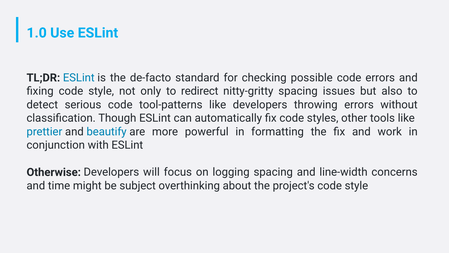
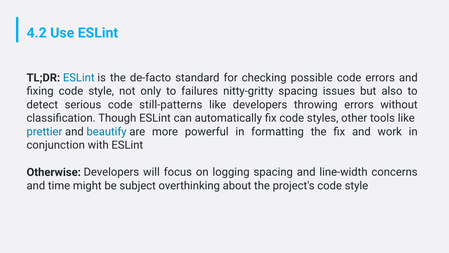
1.0: 1.0 -> 4.2 (37, 33)
redirect: redirect -> failures (200, 91)
tool-patterns: tool-patterns -> still-patterns (171, 105)
